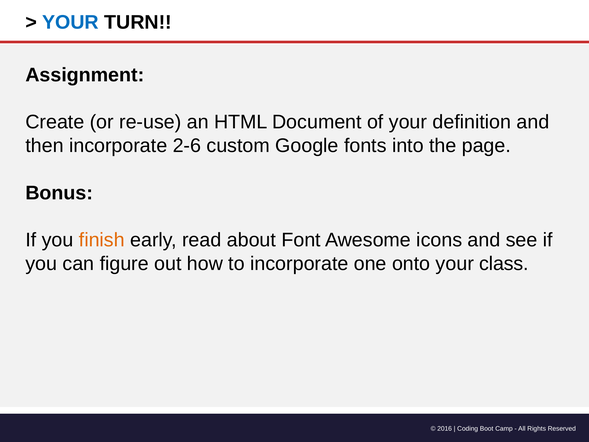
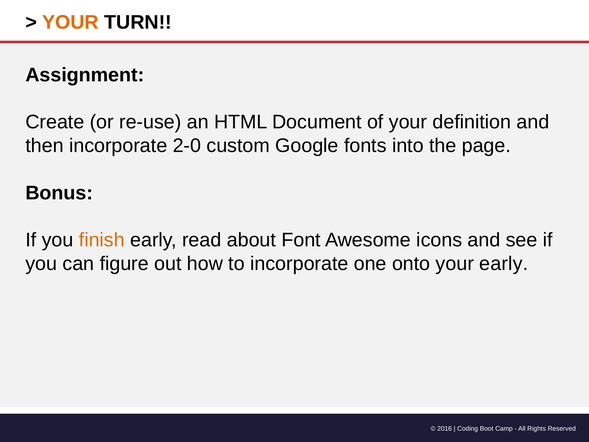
YOUR colour: blue -> orange (70, 22)
2-6: 2-6 -> 2-0 (187, 146)
your class: class -> early (504, 263)
